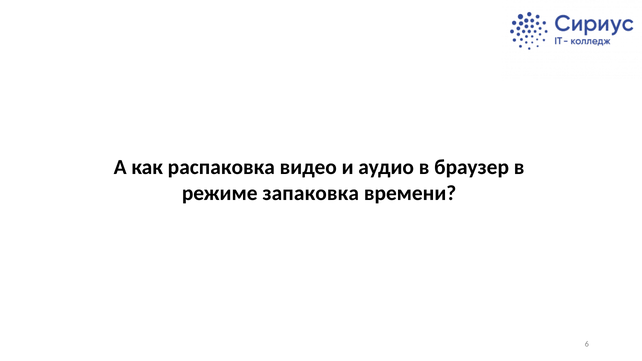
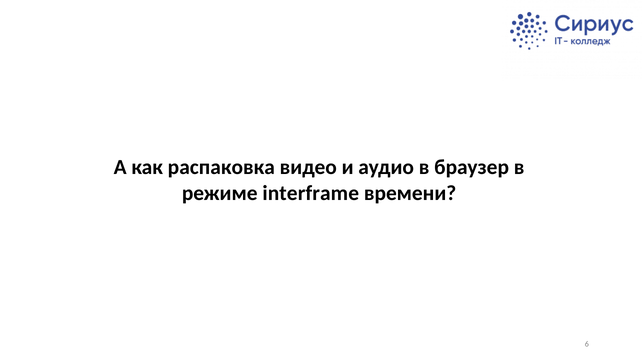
запаковка: запаковка -> interframe (311, 193)
